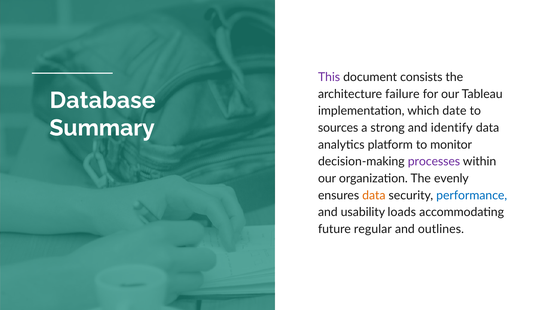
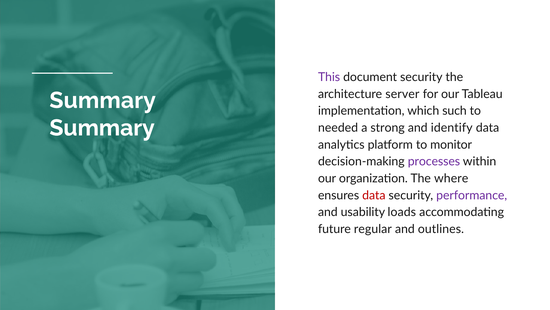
document consists: consists -> security (421, 77)
failure: failure -> server (402, 94)
Database: Database -> Summary (103, 100)
date: date -> such (455, 111)
sources: sources -> needed (338, 128)
evenly: evenly -> where (451, 178)
data colour: orange -> red (374, 195)
performance colour: blue -> purple (472, 195)
